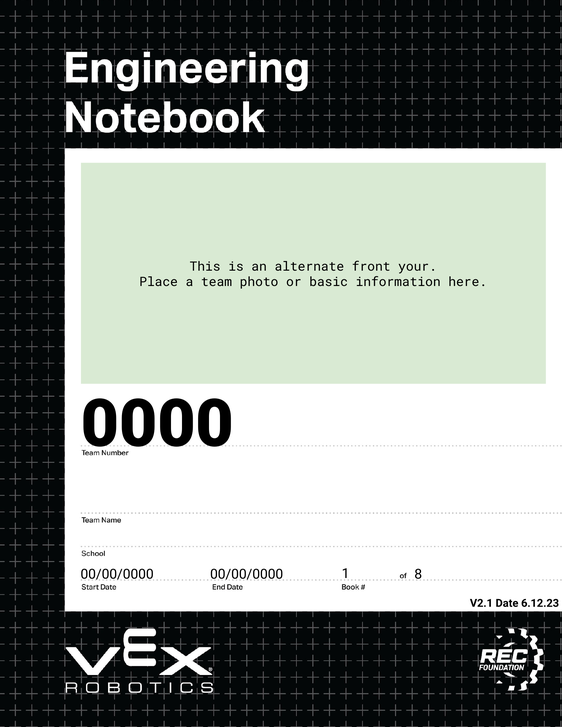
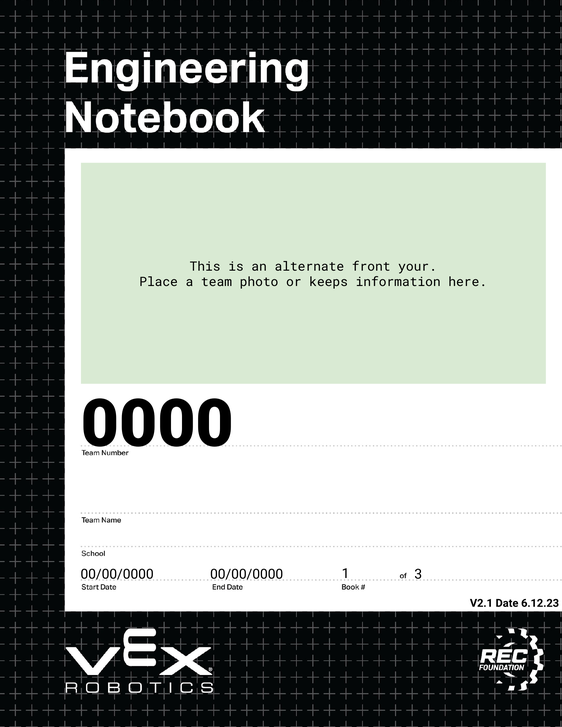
basic: basic -> keeps (329, 282)
8: 8 -> 3 (418, 574)
